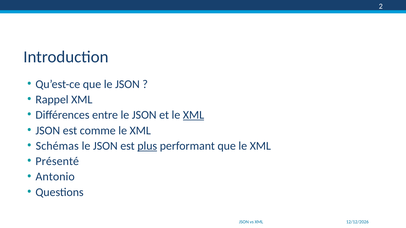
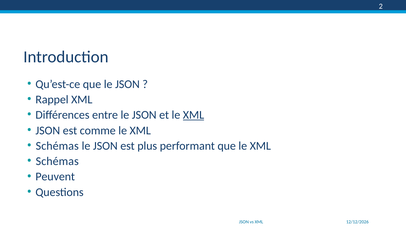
plus underline: present -> none (147, 146)
Présenté: Présenté -> Schémas (57, 162)
Antonio: Antonio -> Peuvent (55, 177)
